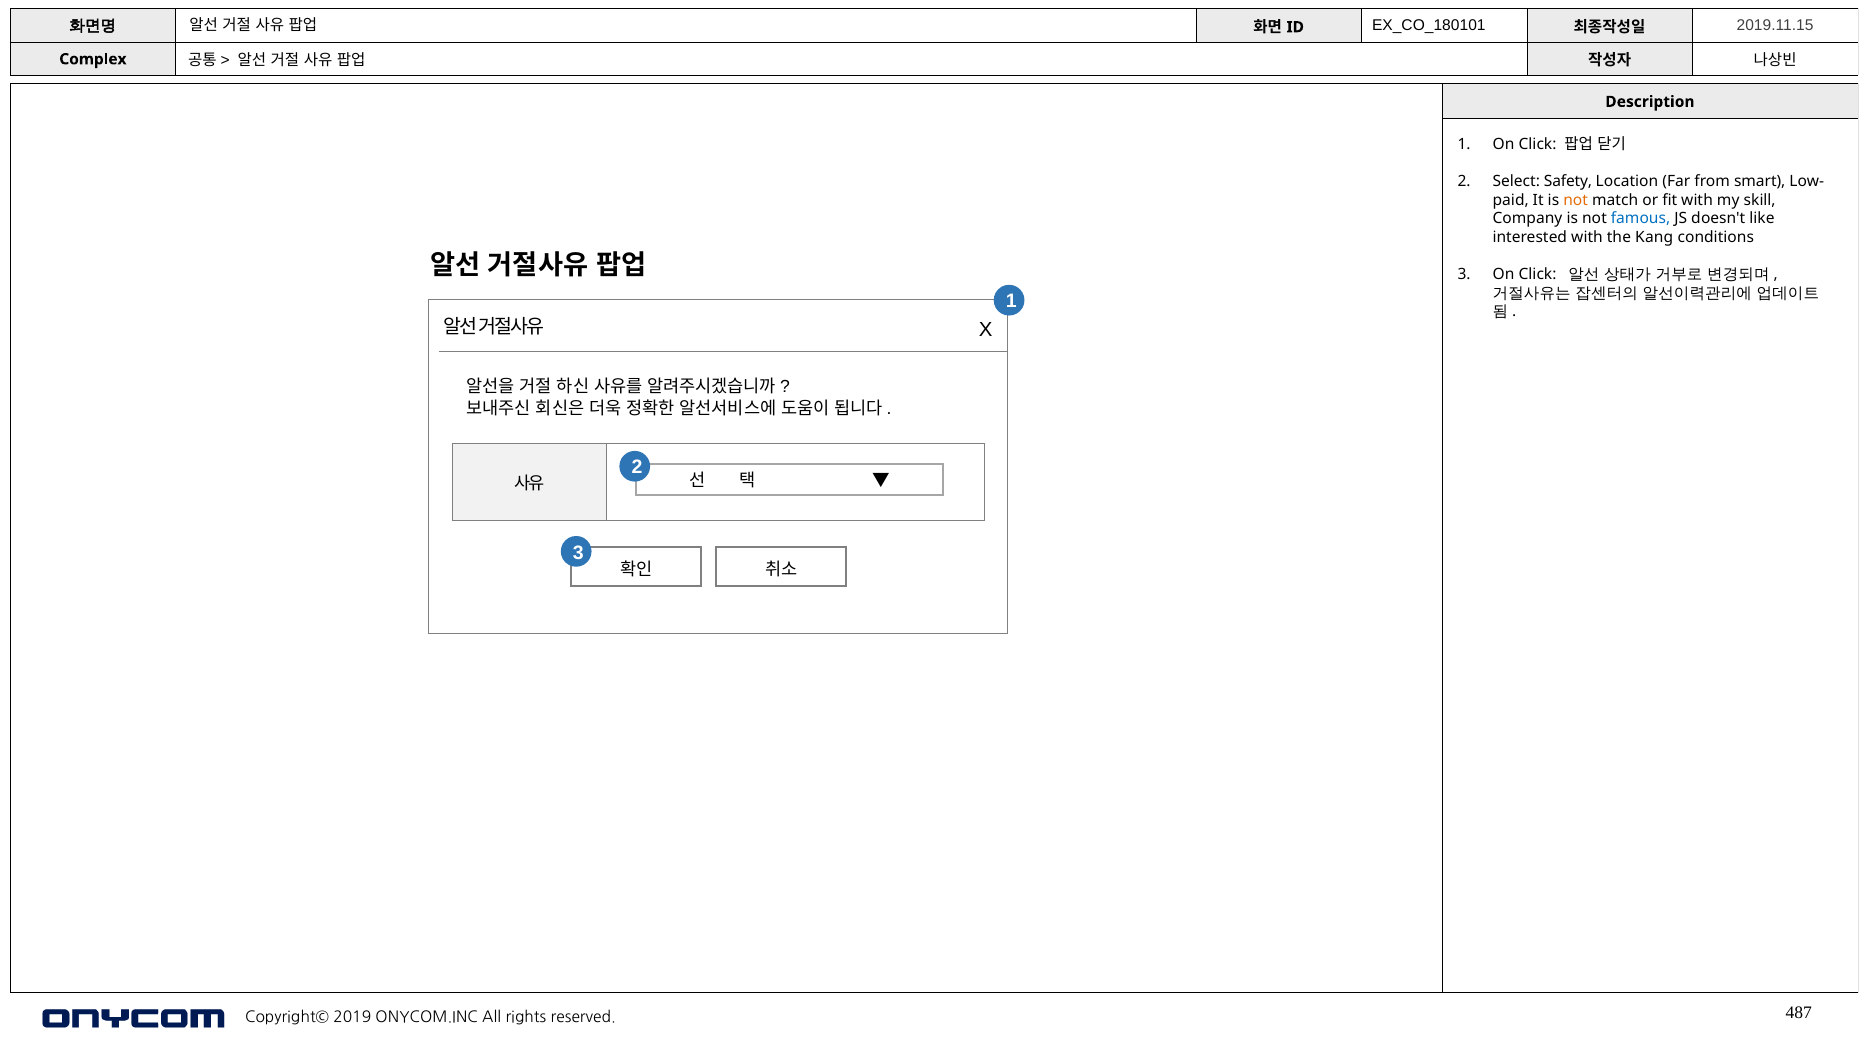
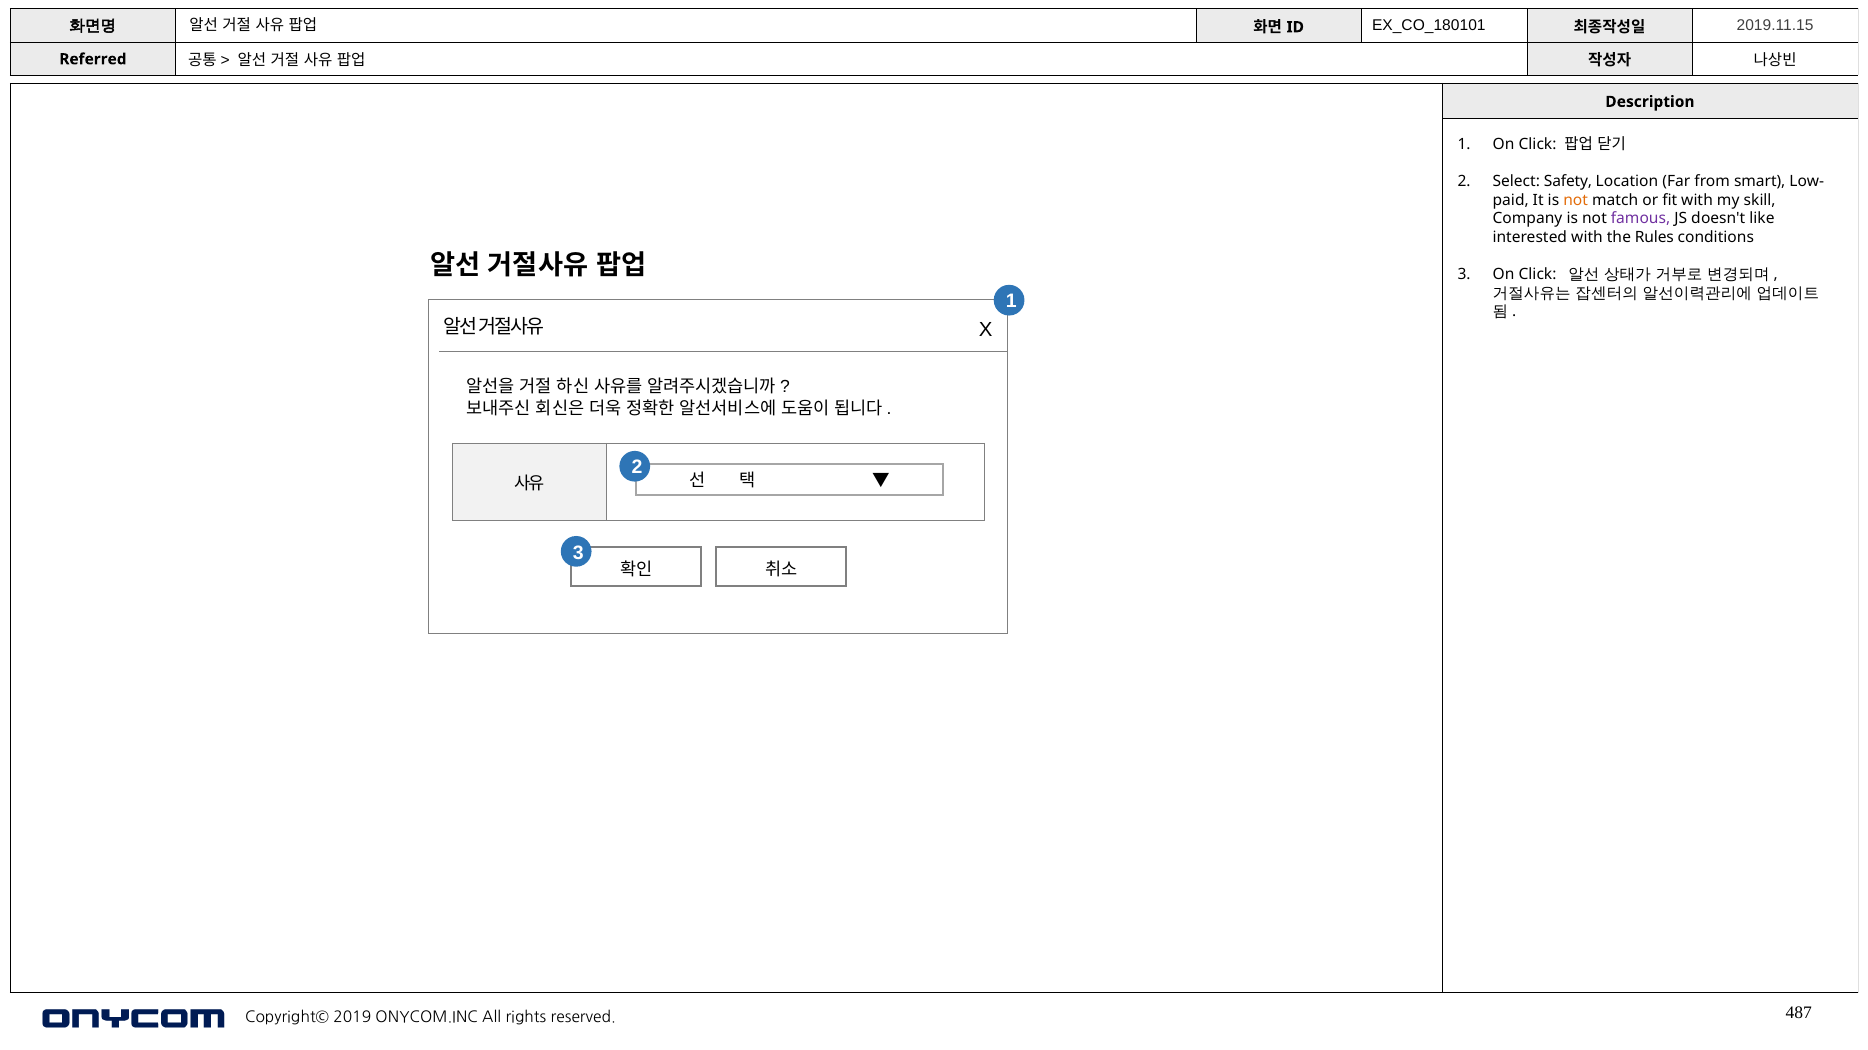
Complex: Complex -> Referred (93, 59)
famous colour: blue -> purple (1641, 219)
Kang: Kang -> Rules (1654, 237)
